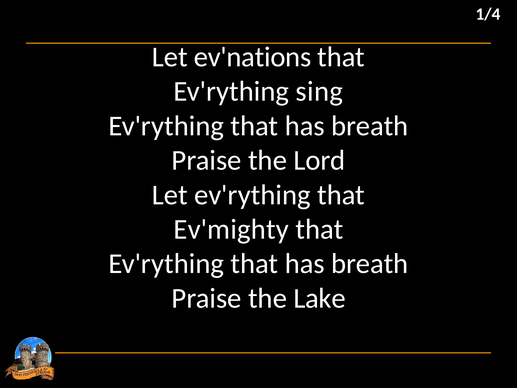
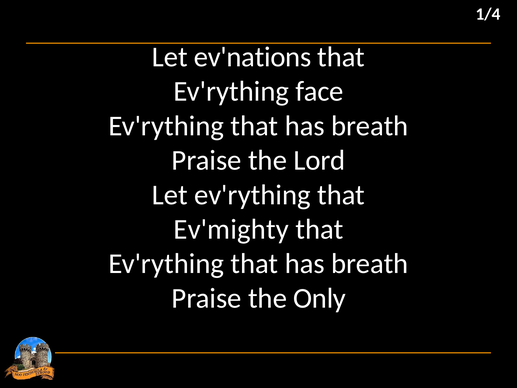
sing: sing -> face (320, 91)
Lake: Lake -> Only (320, 298)
